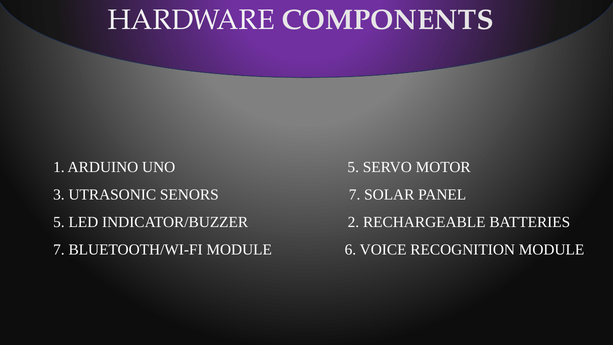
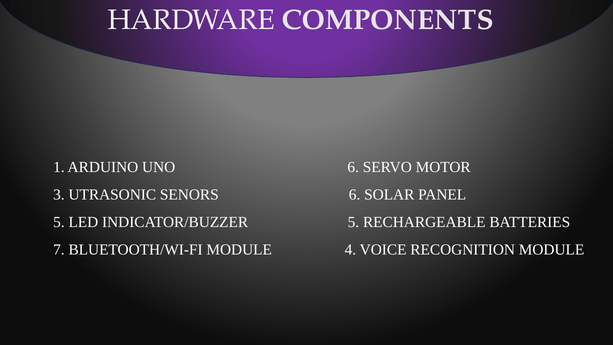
UNO 5: 5 -> 6 (353, 167)
SENORS 7: 7 -> 6 (355, 194)
INDICATOR/BUZZER 2: 2 -> 5 (353, 222)
6: 6 -> 4 (350, 250)
